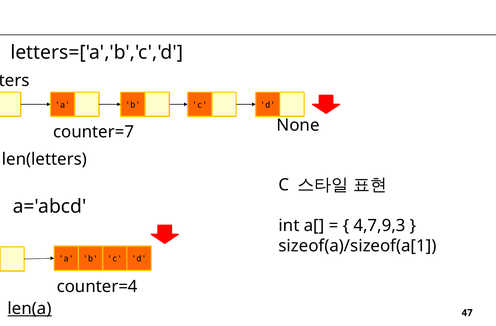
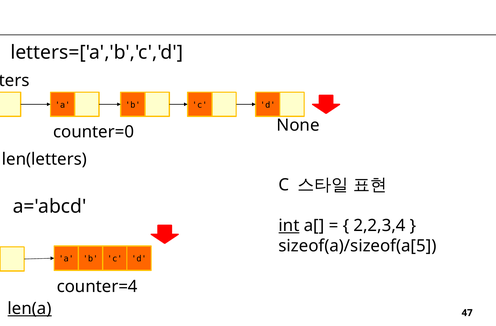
counter=7: counter=7 -> counter=0 (94, 132)
int underline: none -> present (289, 225)
4,7,9,3: 4,7,9,3 -> 2,2,3,4 (380, 225)
sizeof(a)/sizeof(a[1: sizeof(a)/sizeof(a[1 -> sizeof(a)/sizeof(a[5 (358, 246)
